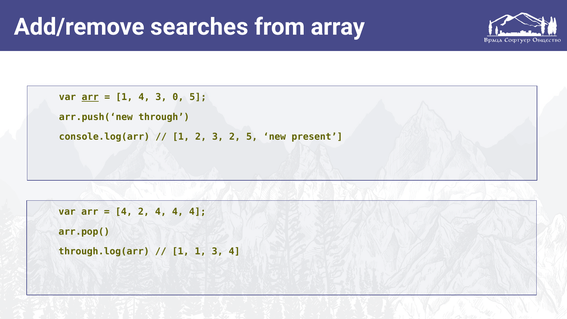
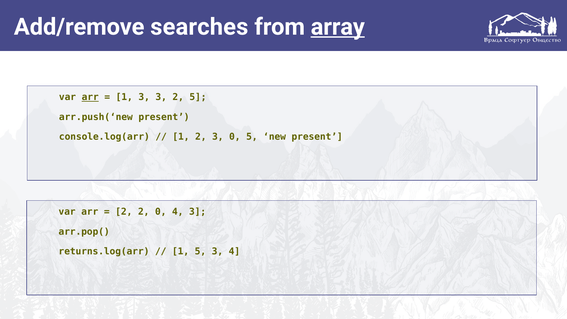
array underline: none -> present (338, 27)
1 4: 4 -> 3 (144, 97)
3 0: 0 -> 2 (178, 97)
arr.push(‘new through: through -> present (164, 117)
3 2: 2 -> 0 (235, 137)
4: 4 -> 2 (124, 212)
2 4: 4 -> 0 (161, 212)
4: 4 -> 3 (198, 212)
through.log(arr: through.log(arr -> returns.log(arr (104, 251)
1 1: 1 -> 5 (200, 251)
